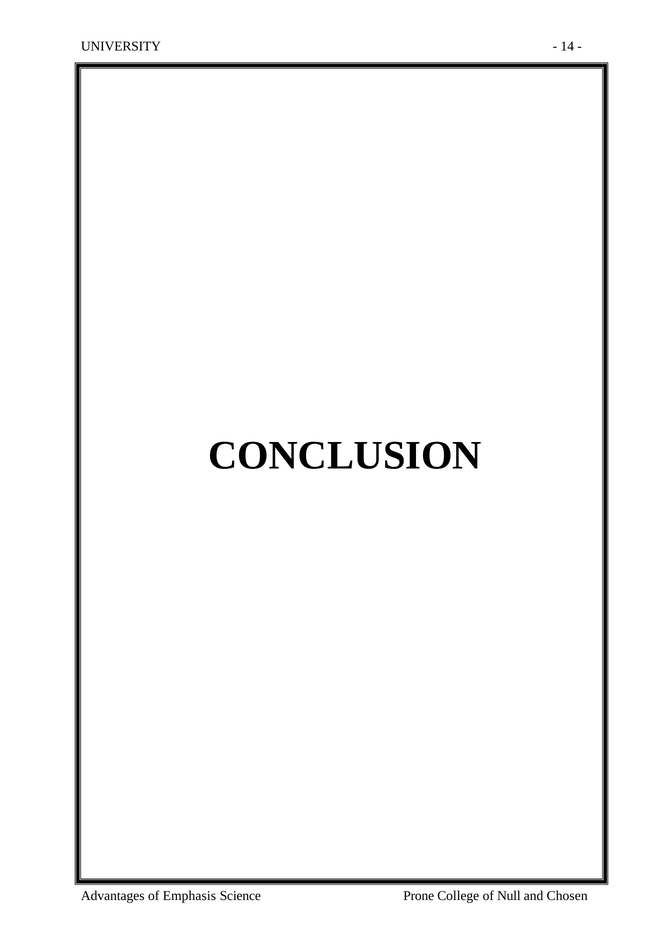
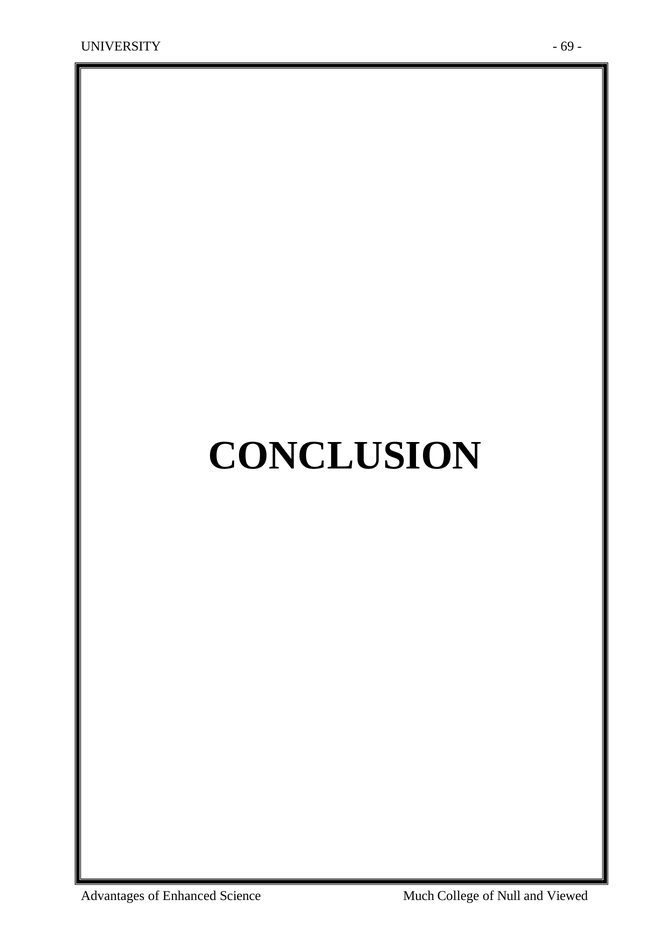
14: 14 -> 69 (567, 46)
Emphasis: Emphasis -> Enhanced (189, 897)
Prone: Prone -> Much (419, 897)
Chosen: Chosen -> Viewed (567, 897)
